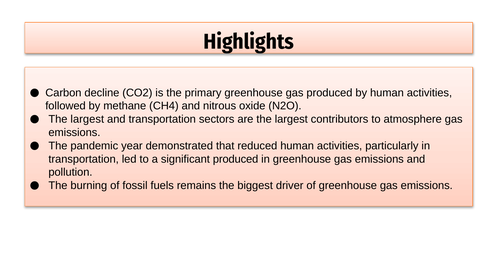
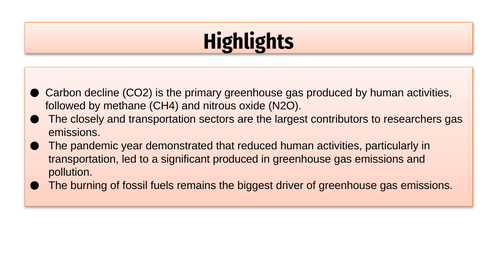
largest: largest -> closely (87, 119)
atmosphere: atmosphere -> researchers (413, 119)
